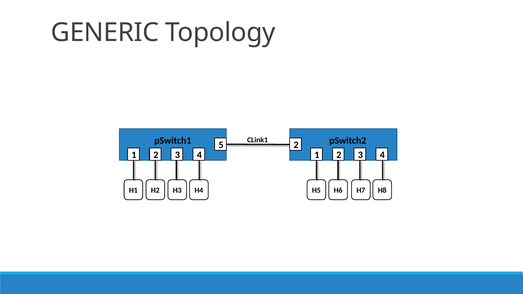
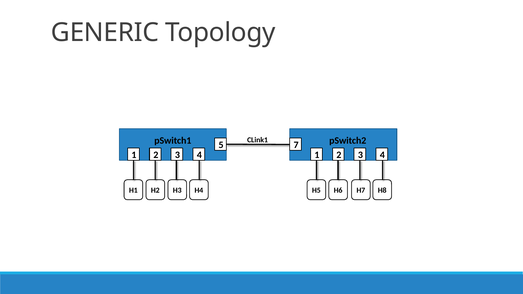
5 2: 2 -> 7 (296, 145)
